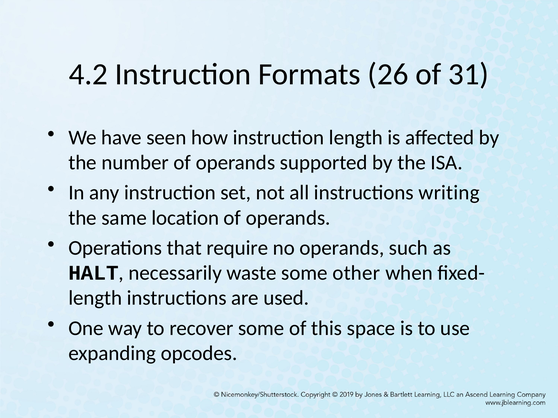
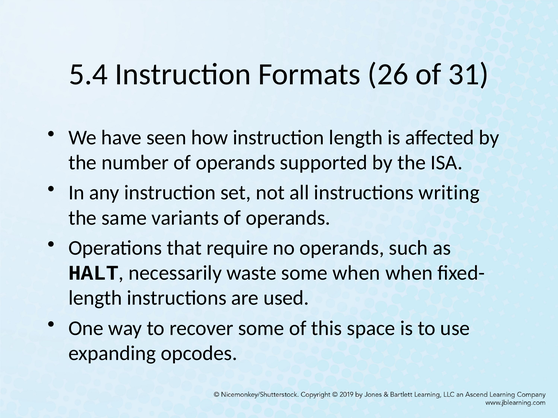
4.2: 4.2 -> 5.4 (88, 74)
location: location -> variants (185, 218)
some other: other -> when (356, 273)
